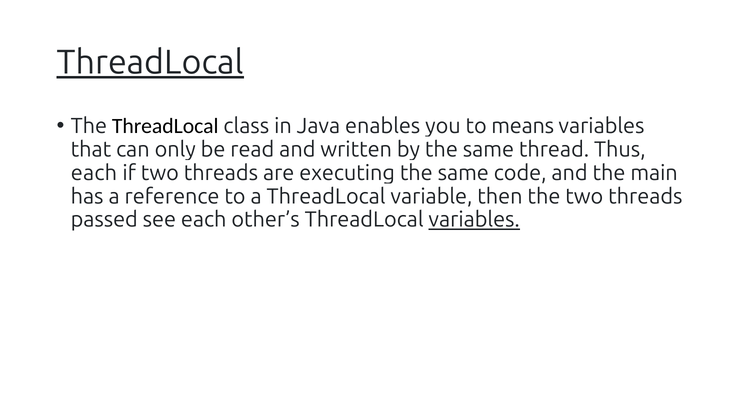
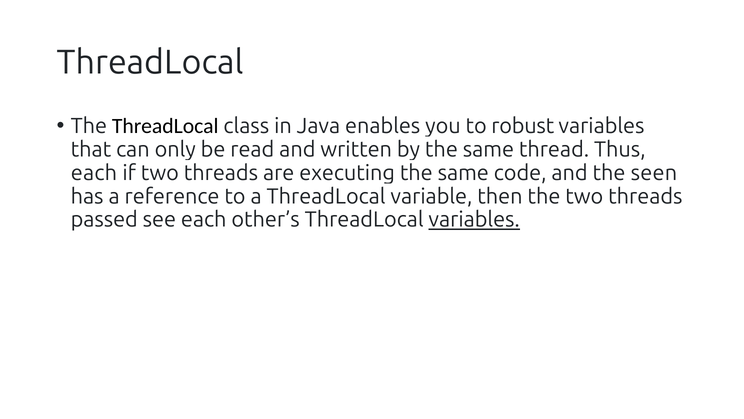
ThreadLocal underline: present -> none (150, 62)
means: means -> robust (523, 126)
main: main -> seen (654, 173)
